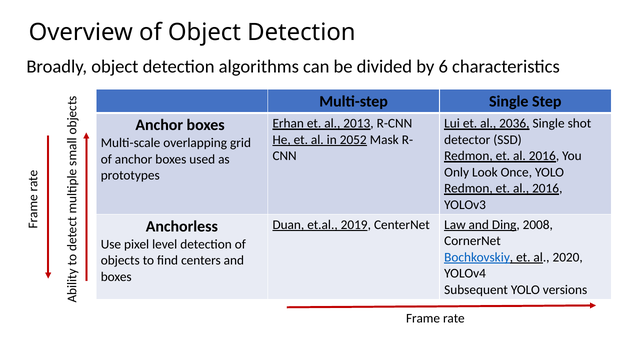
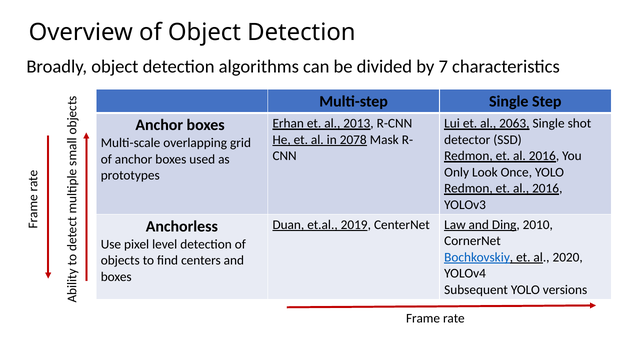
6: 6 -> 7 (443, 67)
2036: 2036 -> 2063 (514, 124)
2052: 2052 -> 2078 (353, 140)
2008: 2008 -> 2010 (538, 225)
